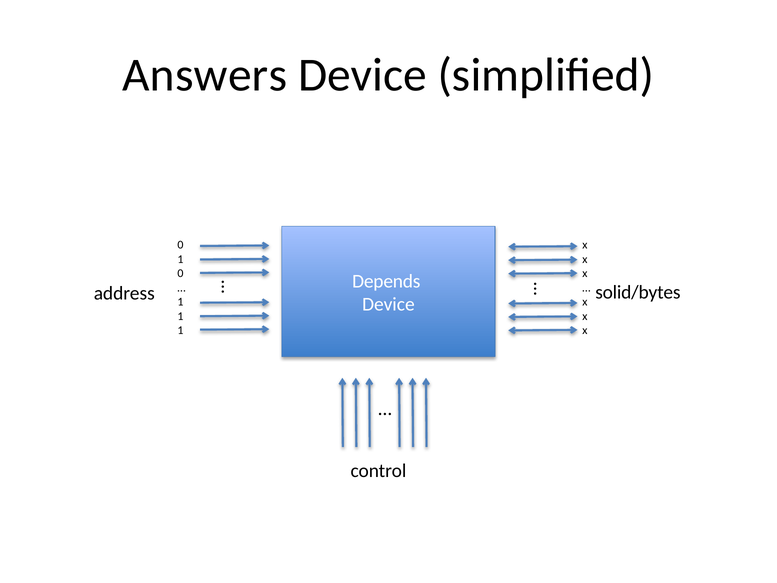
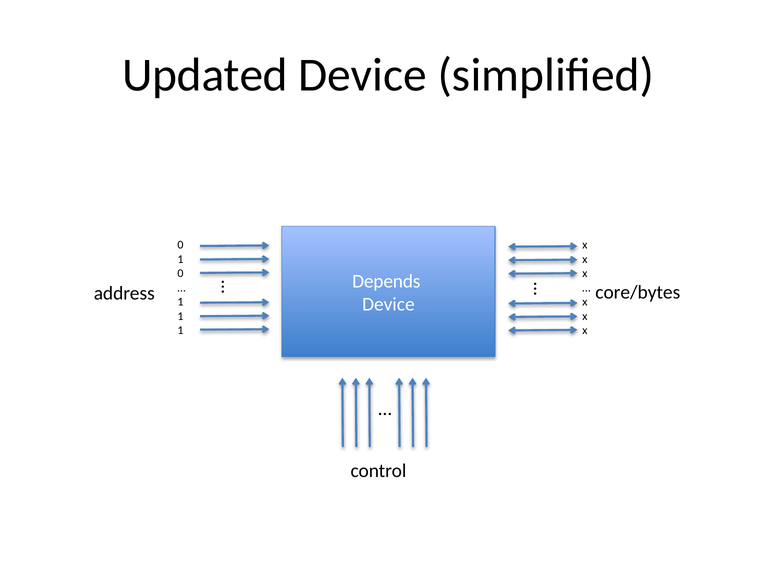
Answers: Answers -> Updated (205, 75)
solid/bytes: solid/bytes -> core/bytes (638, 292)
